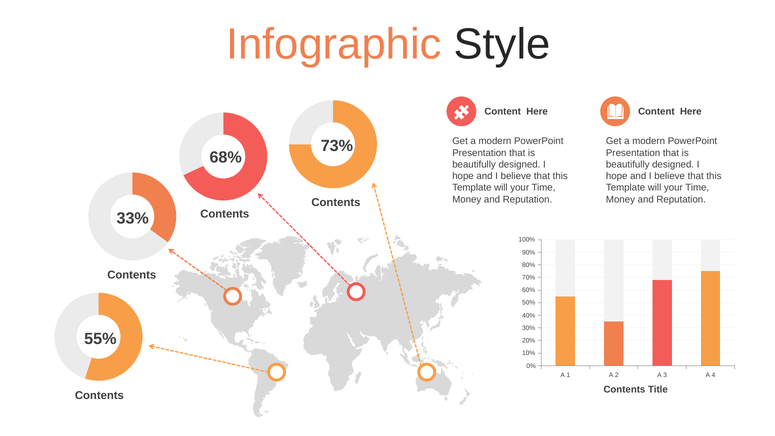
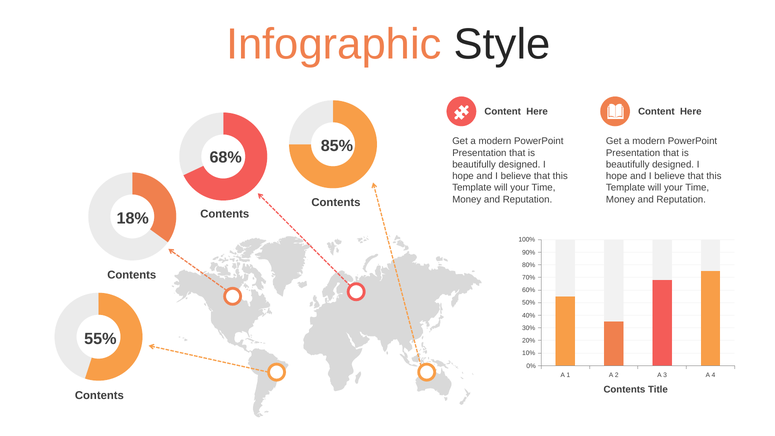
73%: 73% -> 85% (337, 146)
33%: 33% -> 18% (133, 218)
